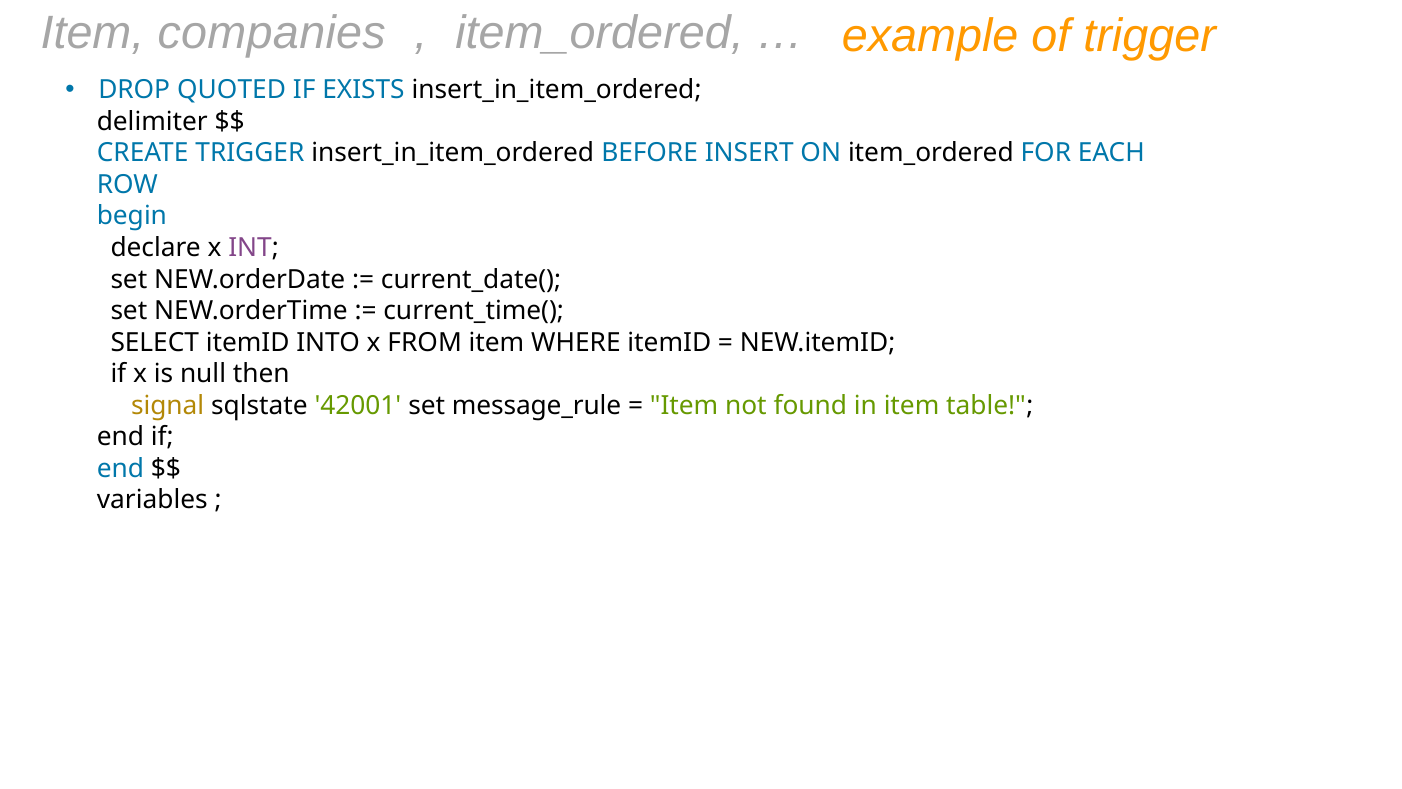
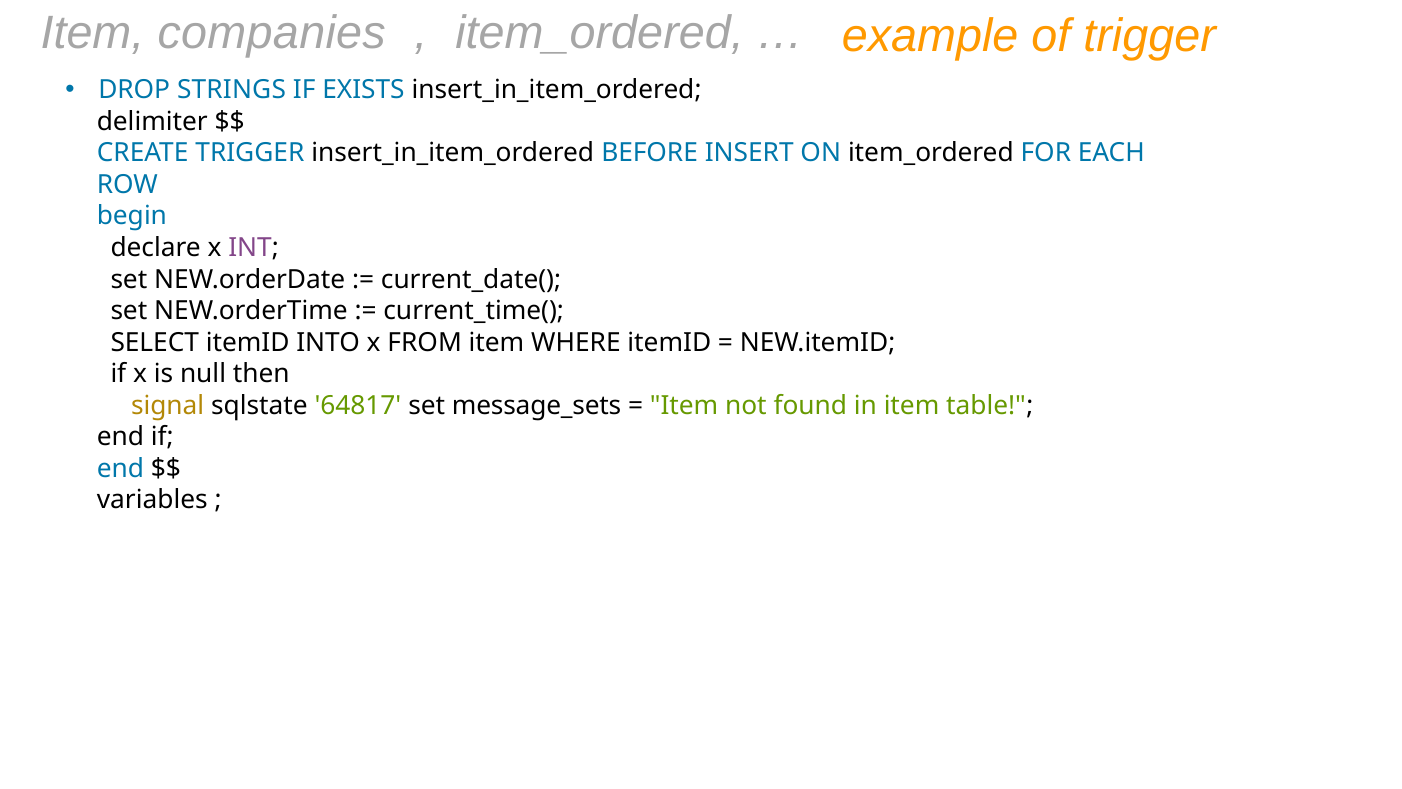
QUOTED: QUOTED -> STRINGS (232, 90)
42001: 42001 -> 64817 (358, 405)
message_rule: message_rule -> message_sets (537, 405)
